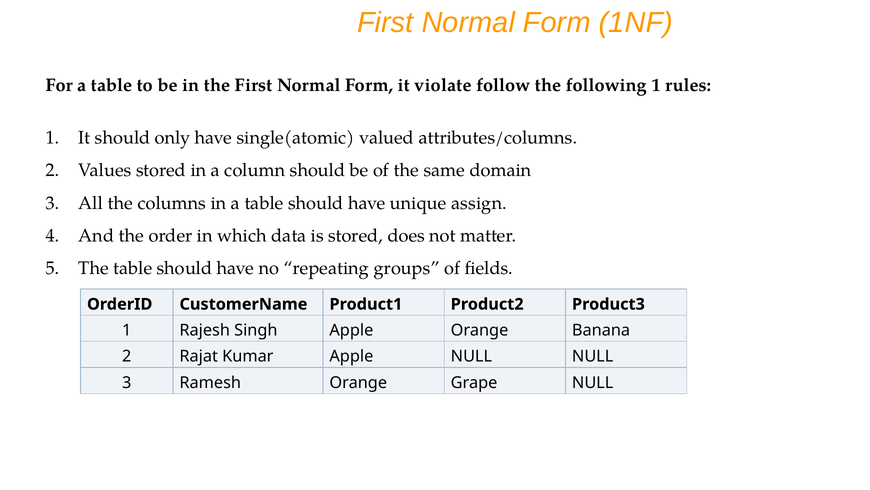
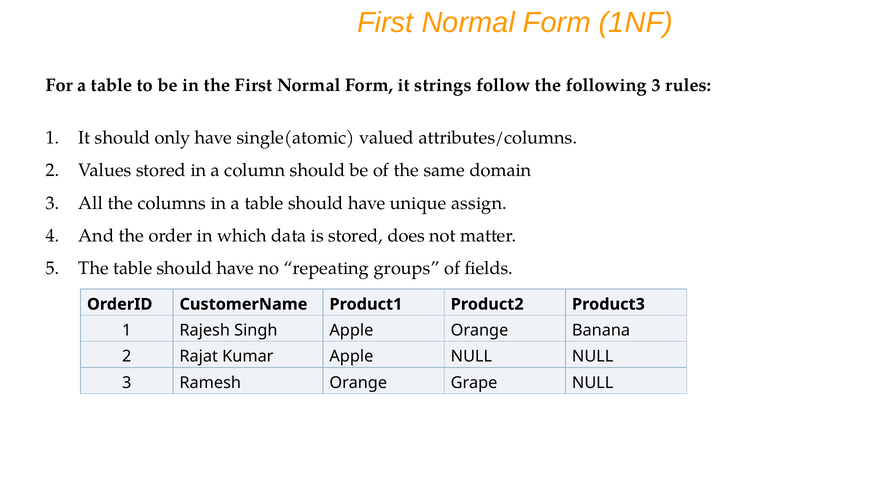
violate: violate -> strings (443, 85)
following 1: 1 -> 3 (656, 85)
